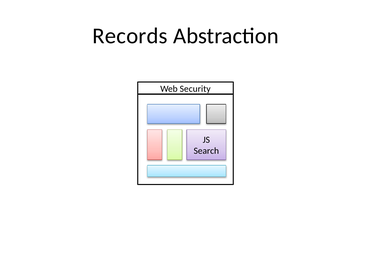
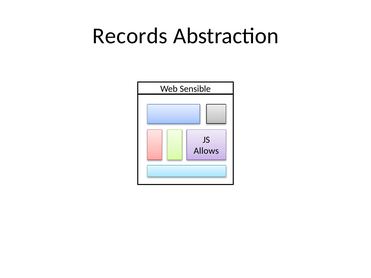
Security: Security -> Sensible (195, 89)
Search: Search -> Allows (206, 151)
